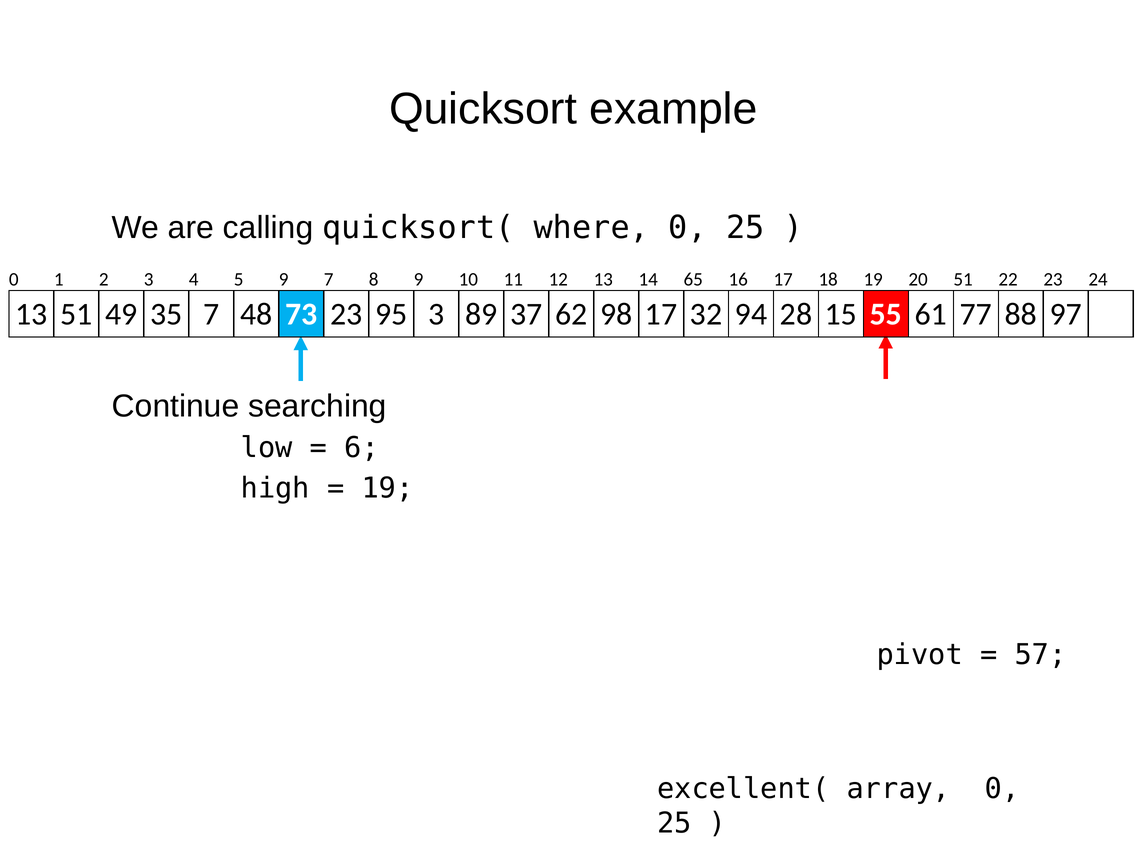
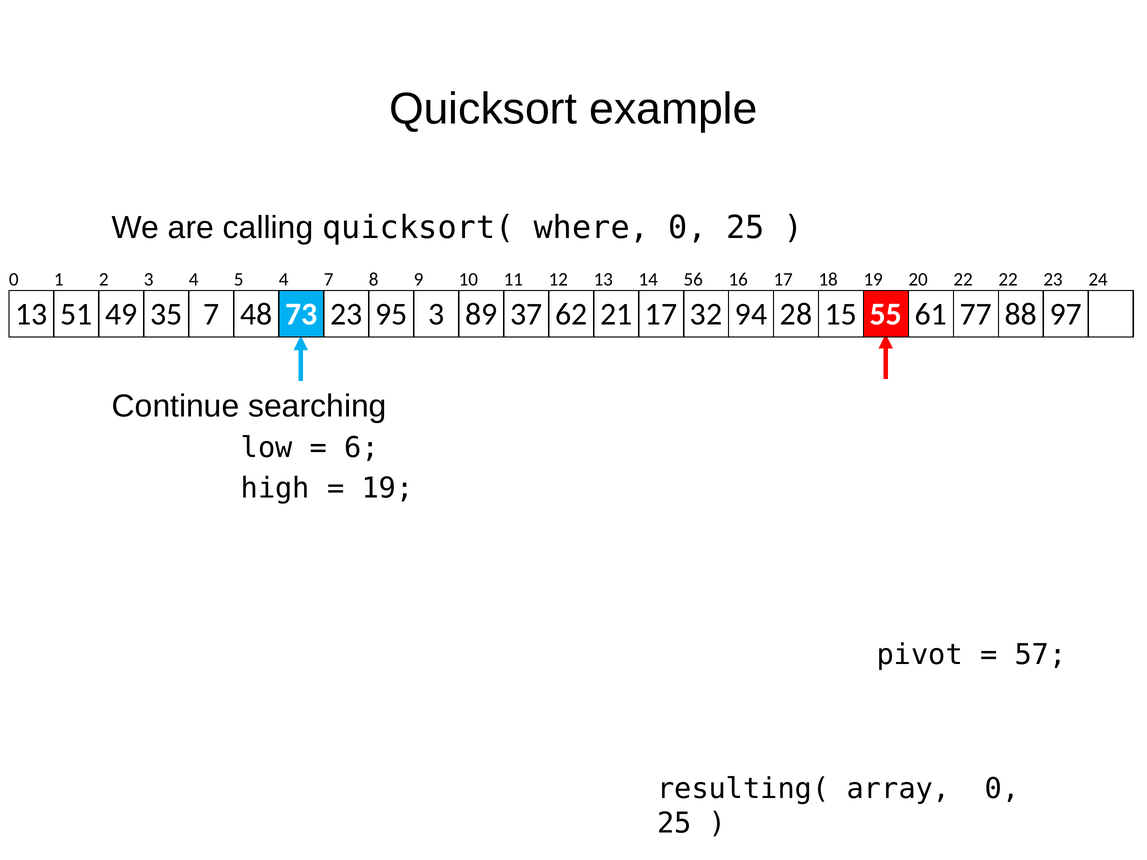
5 9: 9 -> 4 (284, 279)
65: 65 -> 56 (693, 279)
20 51: 51 -> 22 (963, 279)
98: 98 -> 21 (616, 314)
excellent(: excellent( -> resulting( (743, 789)
